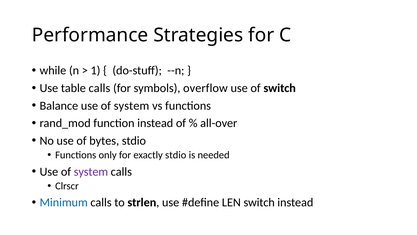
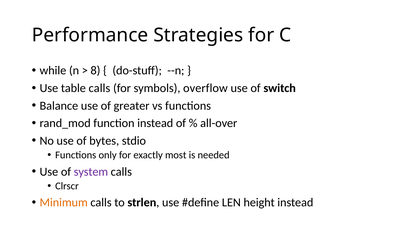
1: 1 -> 8 (95, 71)
Balance use of system: system -> greater (132, 105)
exactly stdio: stdio -> most (176, 155)
Minimum colour: blue -> orange (64, 202)
LEN switch: switch -> height (259, 202)
